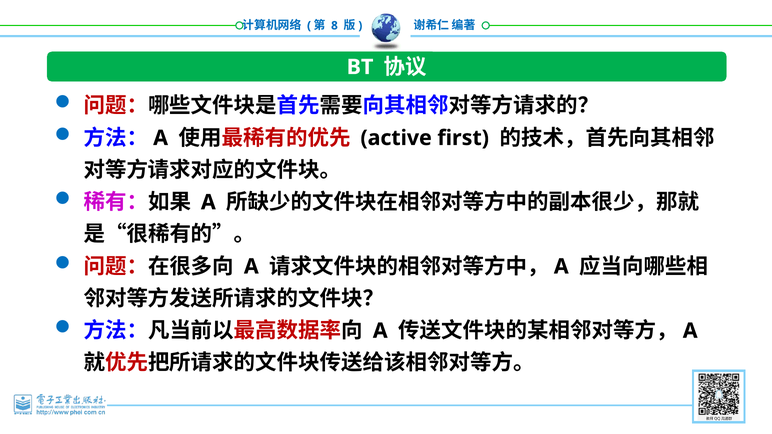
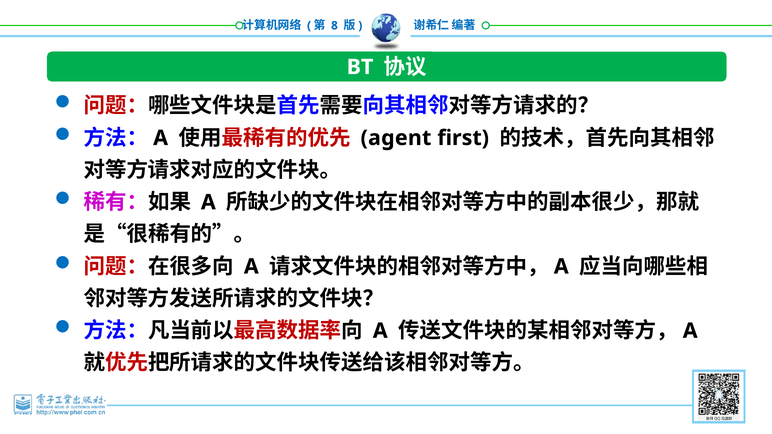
active: active -> agent (396, 138)
